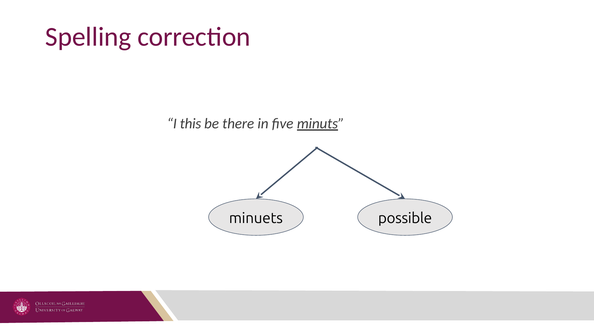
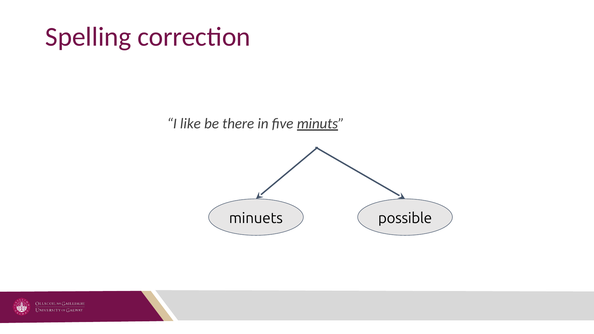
this: this -> like (190, 124)
